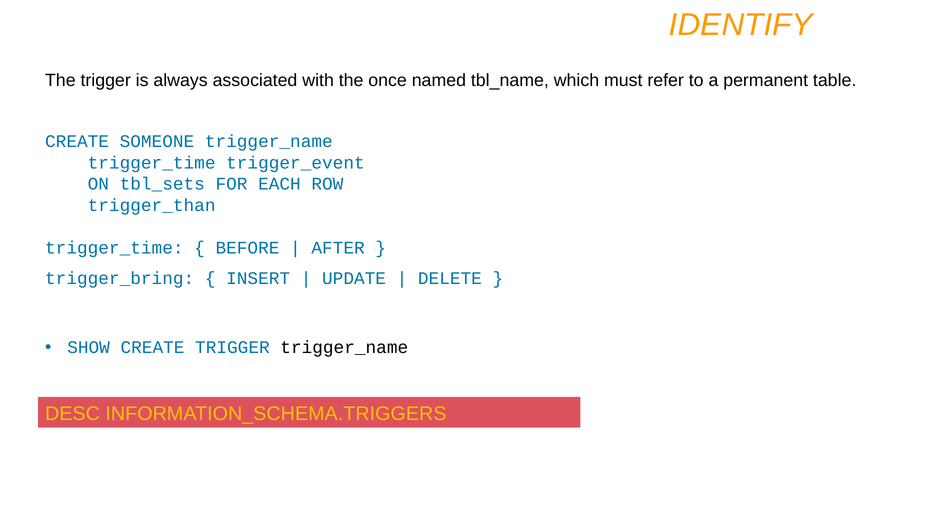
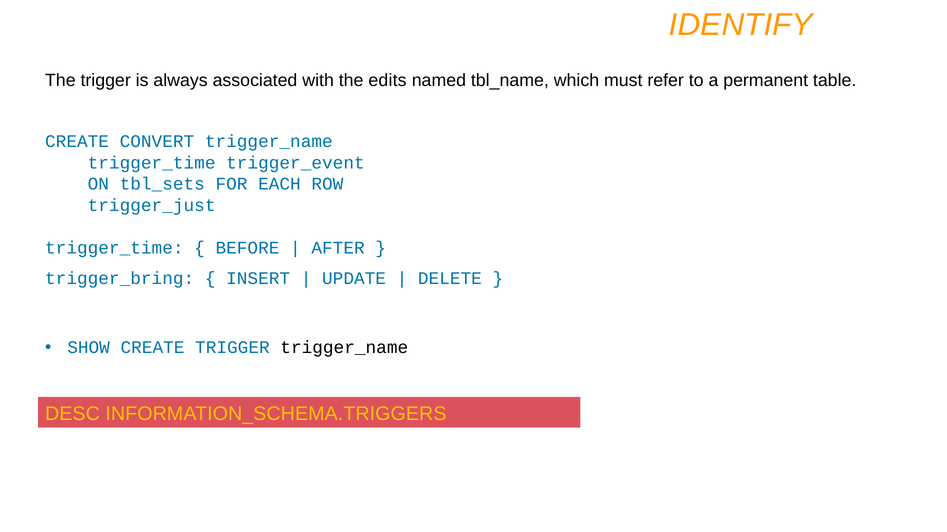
once: once -> edits (388, 80)
SOMEONE: SOMEONE -> CONVERT (157, 142)
trigger_than: trigger_than -> trigger_just (152, 205)
